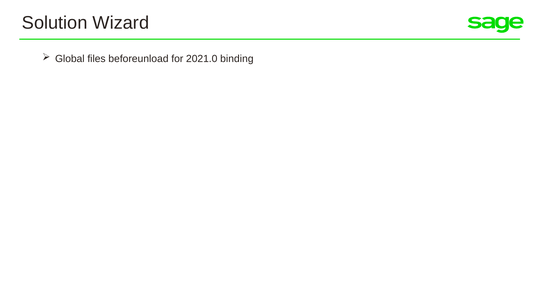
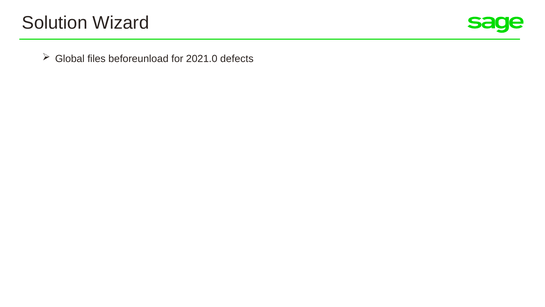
binding: binding -> defects (237, 59)
